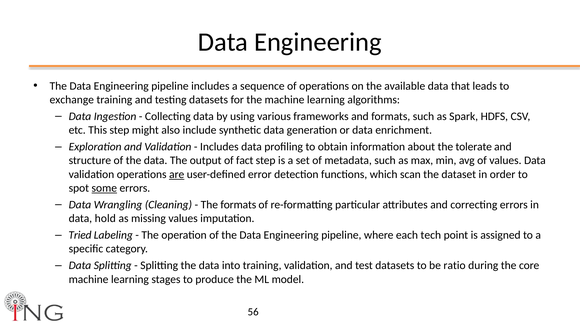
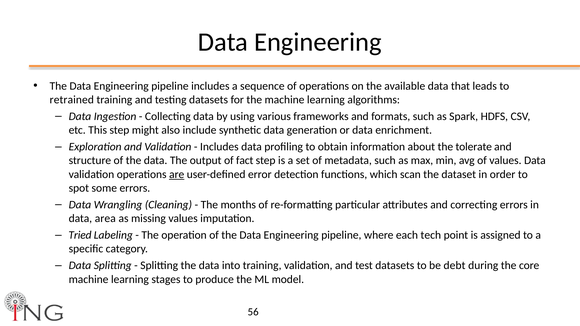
exchange: exchange -> retrained (72, 100)
some underline: present -> none (104, 188)
The formats: formats -> months (238, 205)
hold: hold -> area (105, 219)
ratio: ratio -> debt (455, 266)
